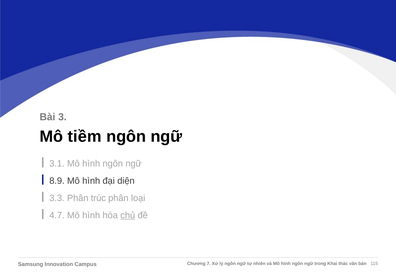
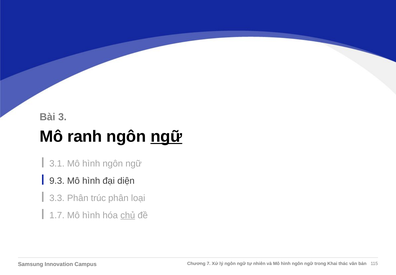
tiềm: tiềm -> ranh (85, 136)
ngữ underline: none -> present (166, 136)
8.9: 8.9 -> 9.3 (57, 180)
4.7: 4.7 -> 1.7 (57, 215)
